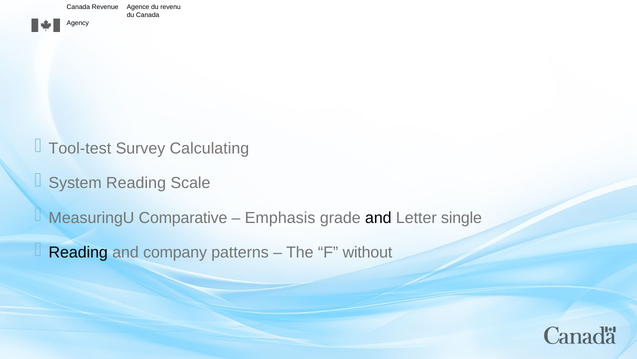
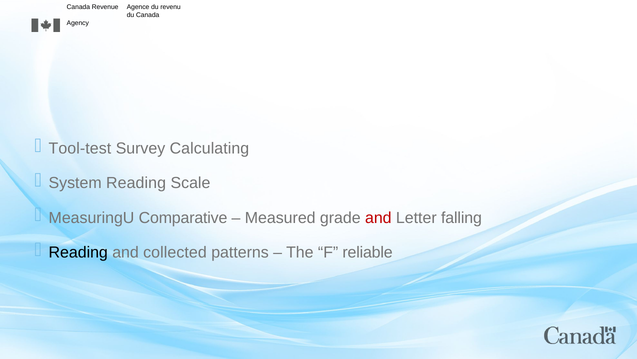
Emphasis: Emphasis -> Measured (280, 217)
and colour: black -> red (378, 217)
single: single -> falling (461, 217)
company: company -> collected (175, 252)
without: without -> reliable (368, 252)
